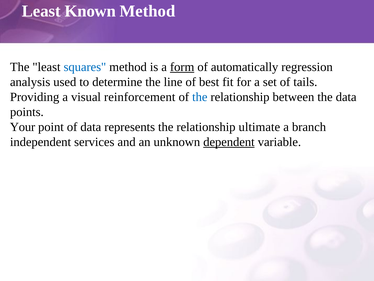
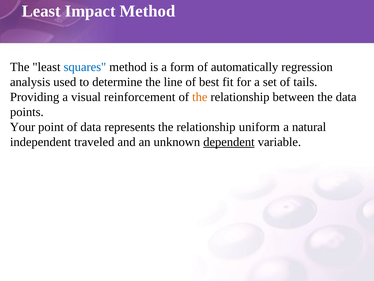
Known: Known -> Impact (90, 11)
form underline: present -> none (182, 67)
the colour: blue -> orange (200, 97)
ultimate: ultimate -> uniform (259, 127)
branch: branch -> natural (309, 127)
services: services -> traveled (94, 142)
